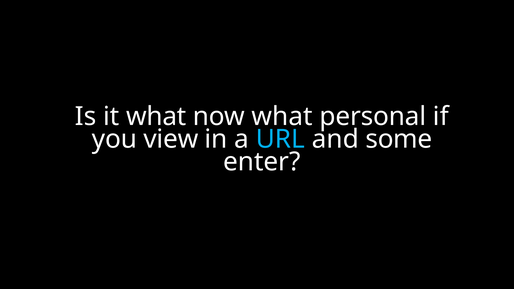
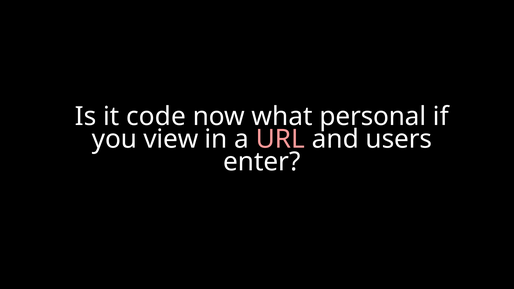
it what: what -> code (156, 117)
URL colour: light blue -> pink (280, 139)
some: some -> users (399, 139)
